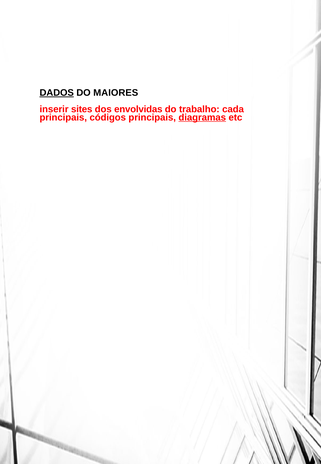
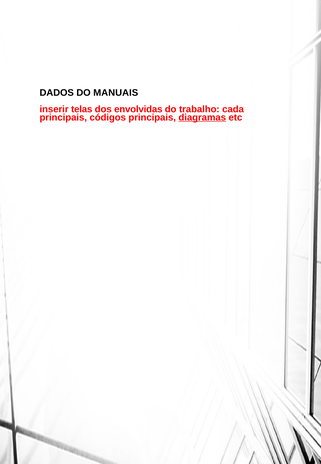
DADOS underline: present -> none (57, 93)
MAIORES: MAIORES -> MANUAIS (116, 93)
sites: sites -> telas (82, 109)
